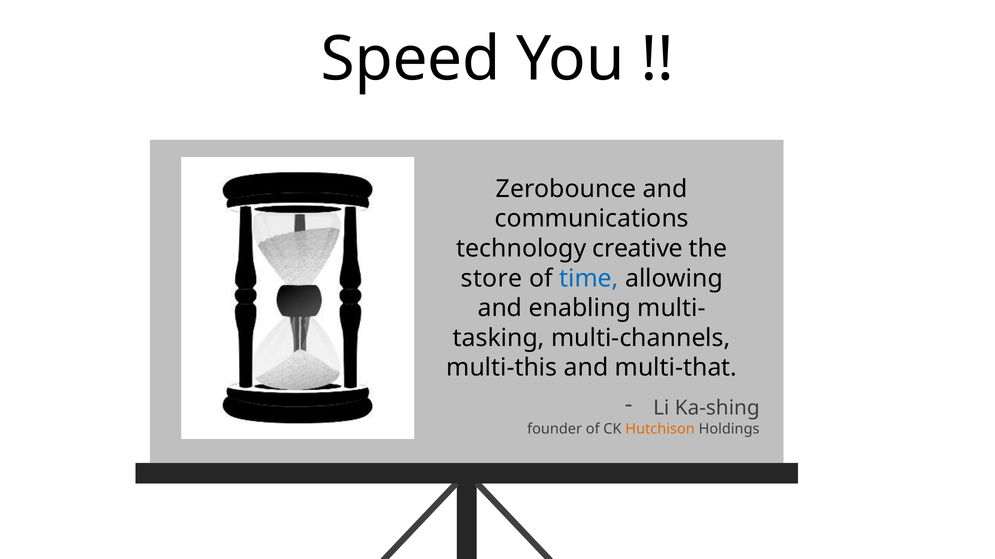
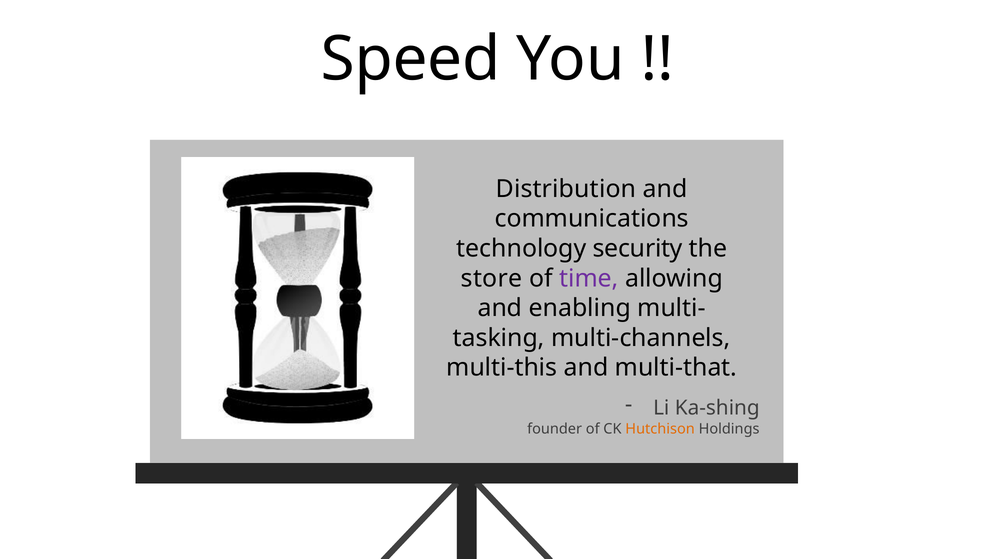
Zerobounce: Zerobounce -> Distribution (566, 189)
creative: creative -> security (638, 249)
time colour: blue -> purple (589, 279)
